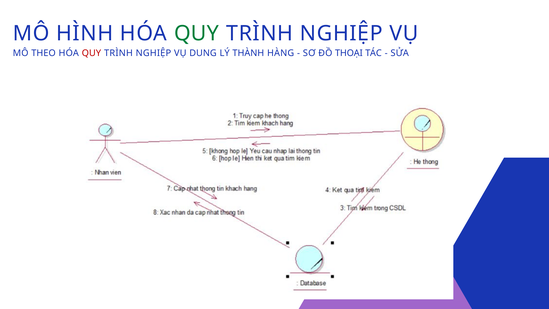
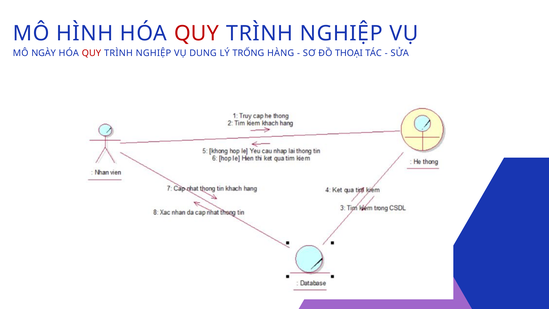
QUY colour: green -> red (196, 34)
THEO: THEO -> NGÀY (44, 53)
THÀNH: THÀNH -> TRỐNG (248, 53)
